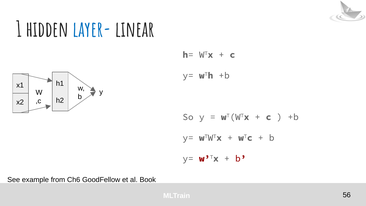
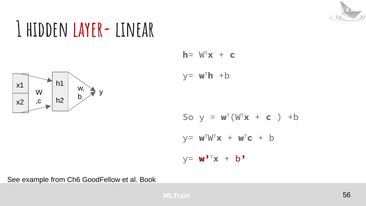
layer- colour: blue -> red (92, 30)
